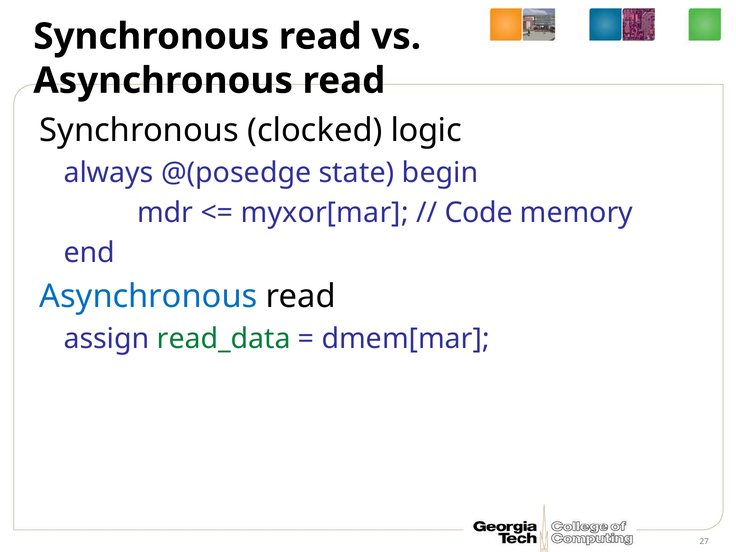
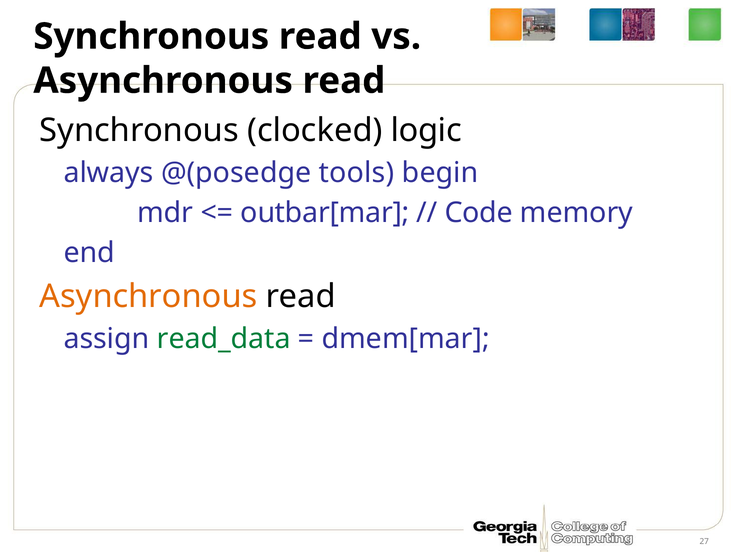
state: state -> tools (356, 173)
myxor[mar: myxor[mar -> outbar[mar (325, 213)
Asynchronous colour: blue -> orange (148, 297)
